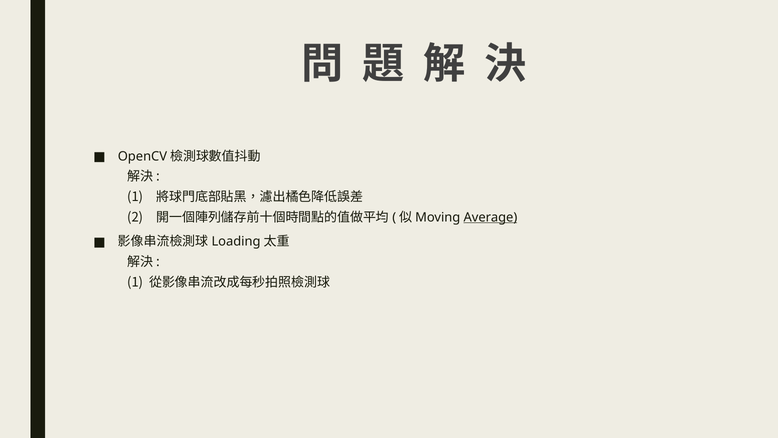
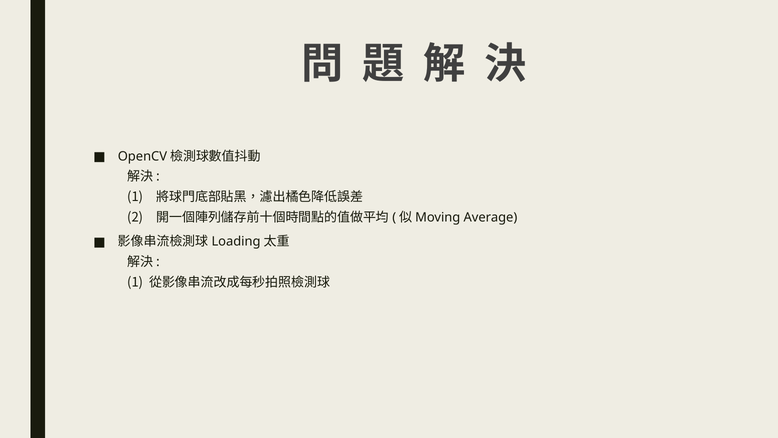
Average underline: present -> none (490, 217)
